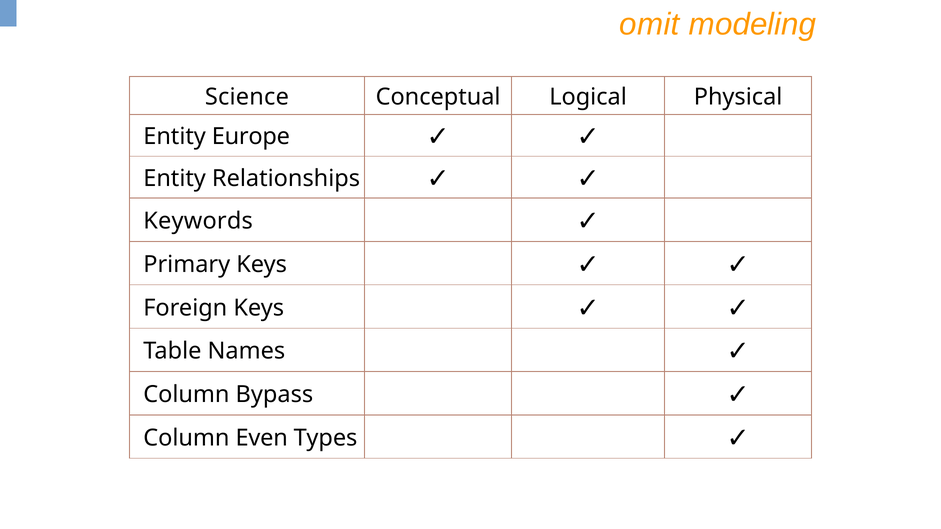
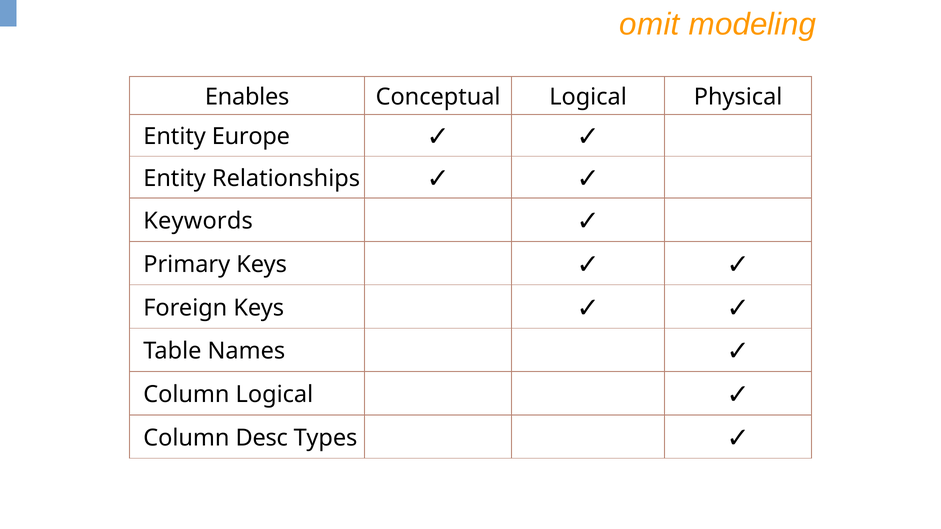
Science: Science -> Enables (247, 97)
Column Bypass: Bypass -> Logical (274, 395)
Even: Even -> Desc (262, 438)
